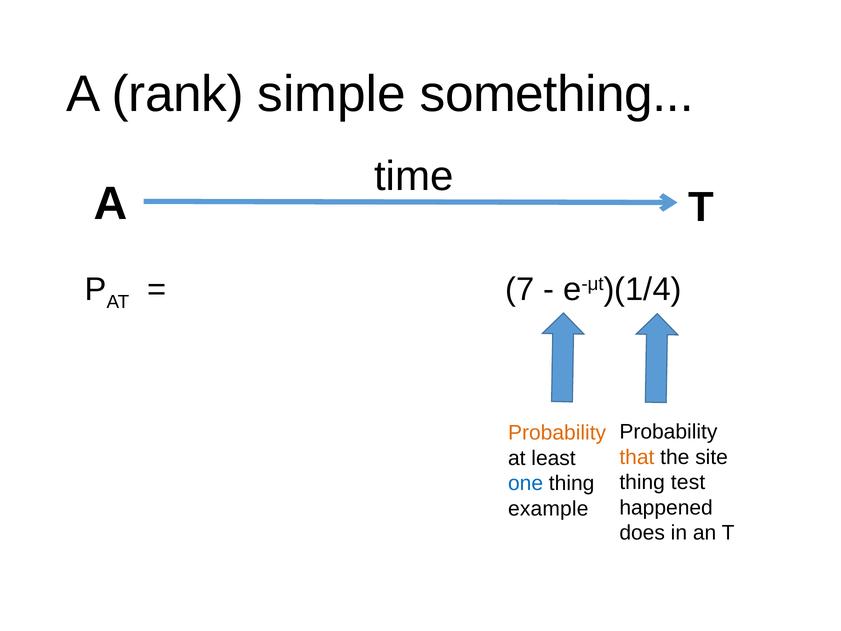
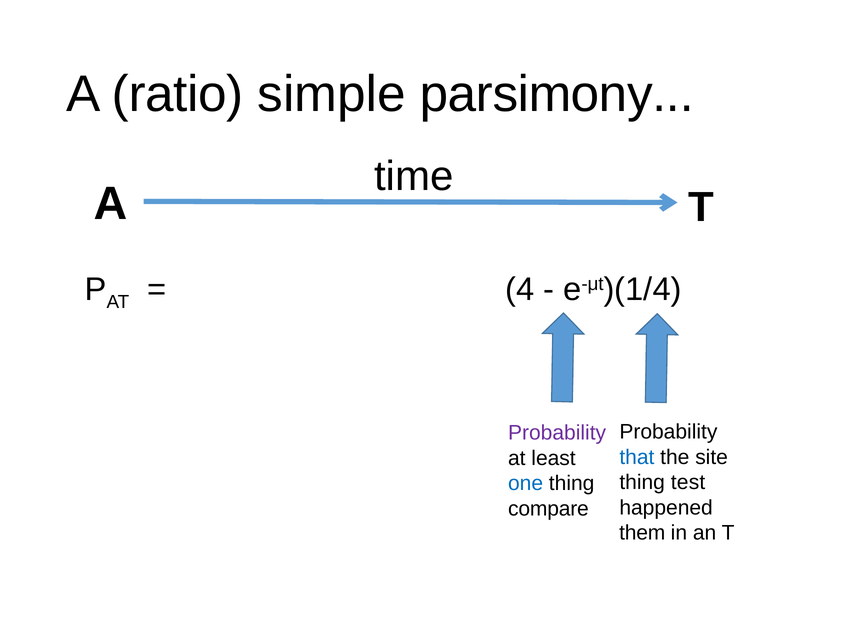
rank: rank -> ratio (178, 94)
something: something -> parsimony (557, 94)
7: 7 -> 4 (520, 289)
Probability colour: orange -> purple (557, 433)
that colour: orange -> blue (637, 457)
example: example -> compare (548, 508)
does: does -> them (642, 533)
